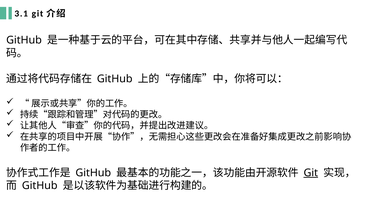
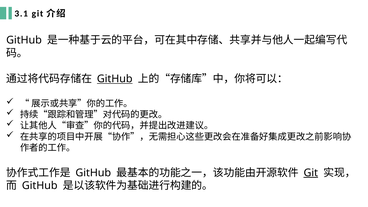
GitHub underline: none -> present (115, 79)
